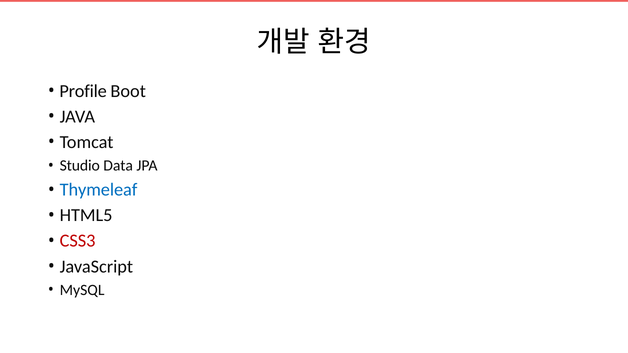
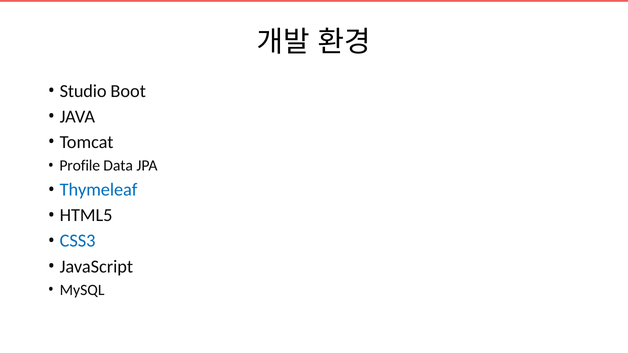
Profile: Profile -> Studio (83, 91)
Studio: Studio -> Profile (80, 166)
CSS3 colour: red -> blue (78, 241)
